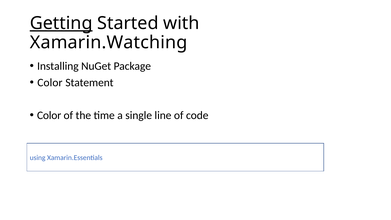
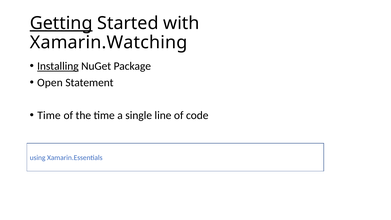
Installing underline: none -> present (58, 66)
Color: Color -> Open (50, 83)
Color: Color -> Time (49, 115)
